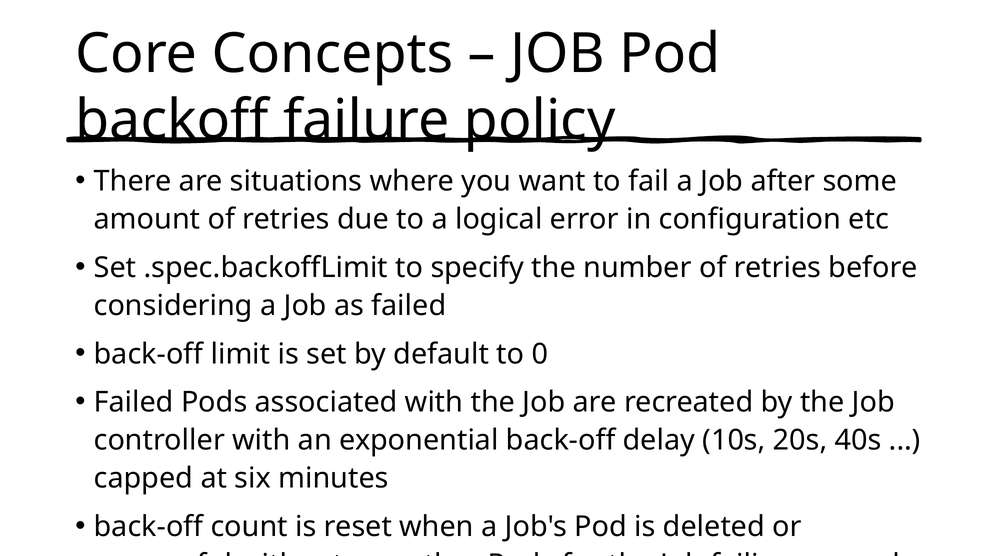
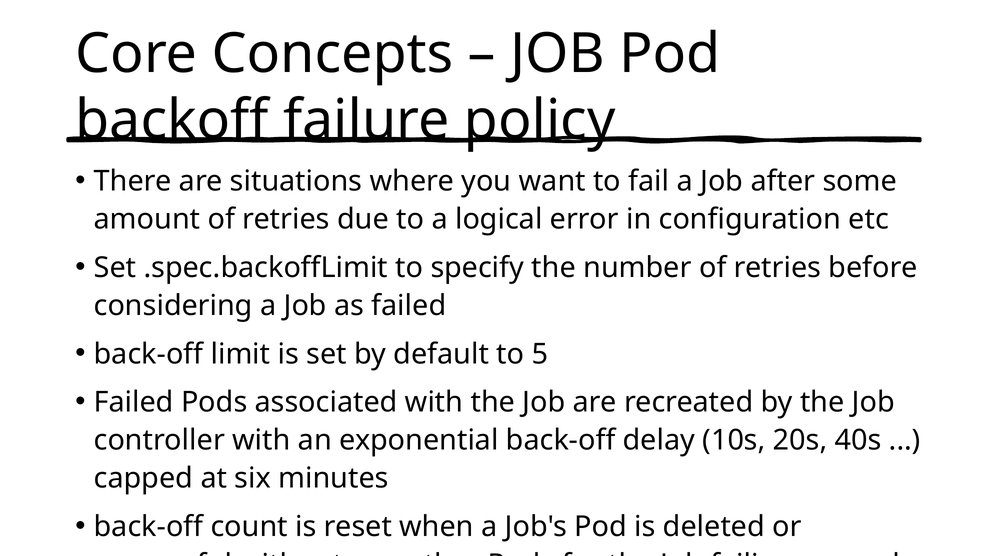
0: 0 -> 5 (540, 354)
